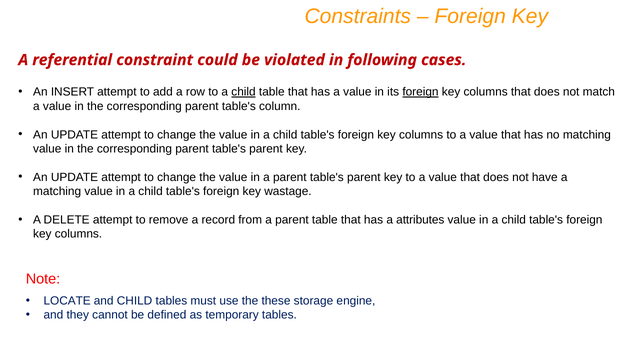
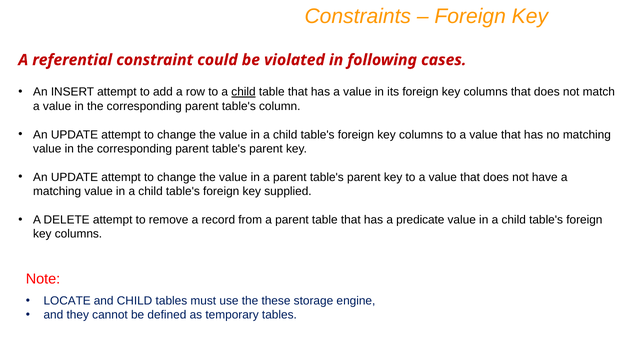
foreign underline: present -> none (420, 92)
wastage: wastage -> supplied (288, 192)
attributes: attributes -> predicate (420, 220)
